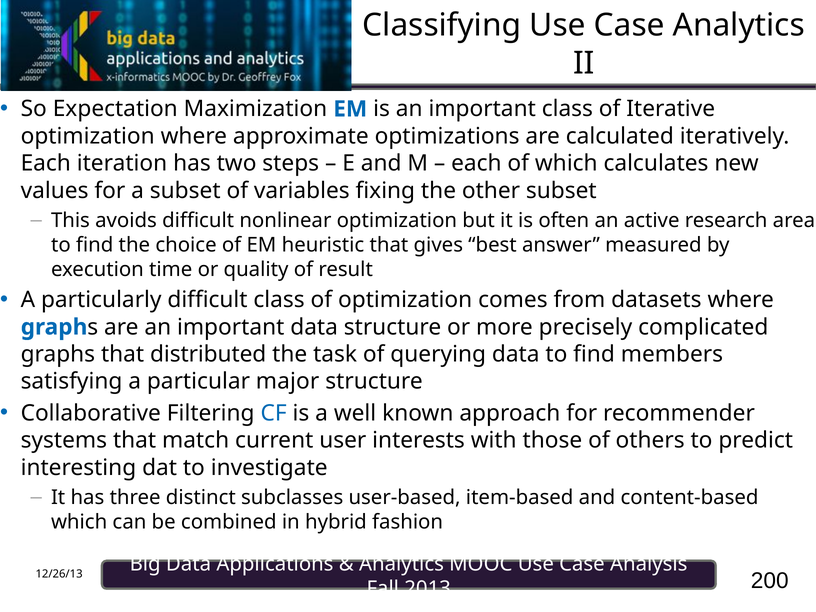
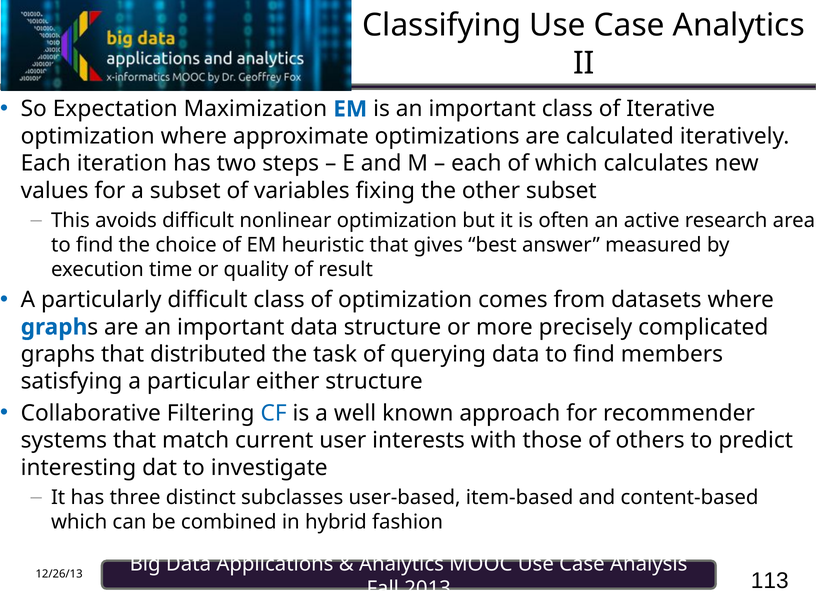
major: major -> either (288, 381)
200: 200 -> 113 (770, 581)
